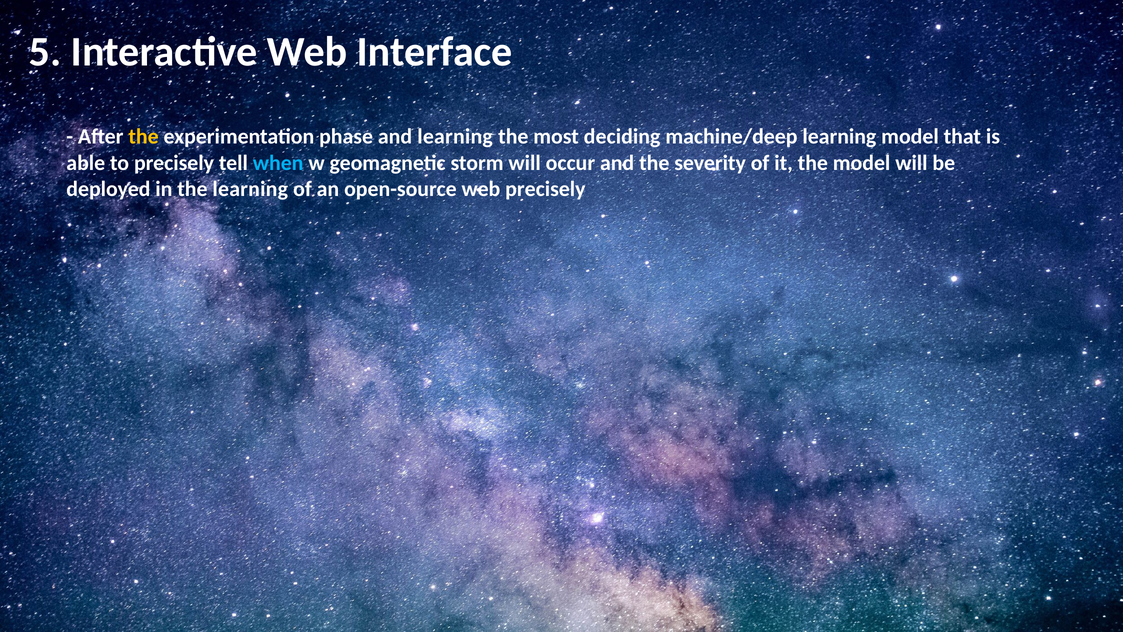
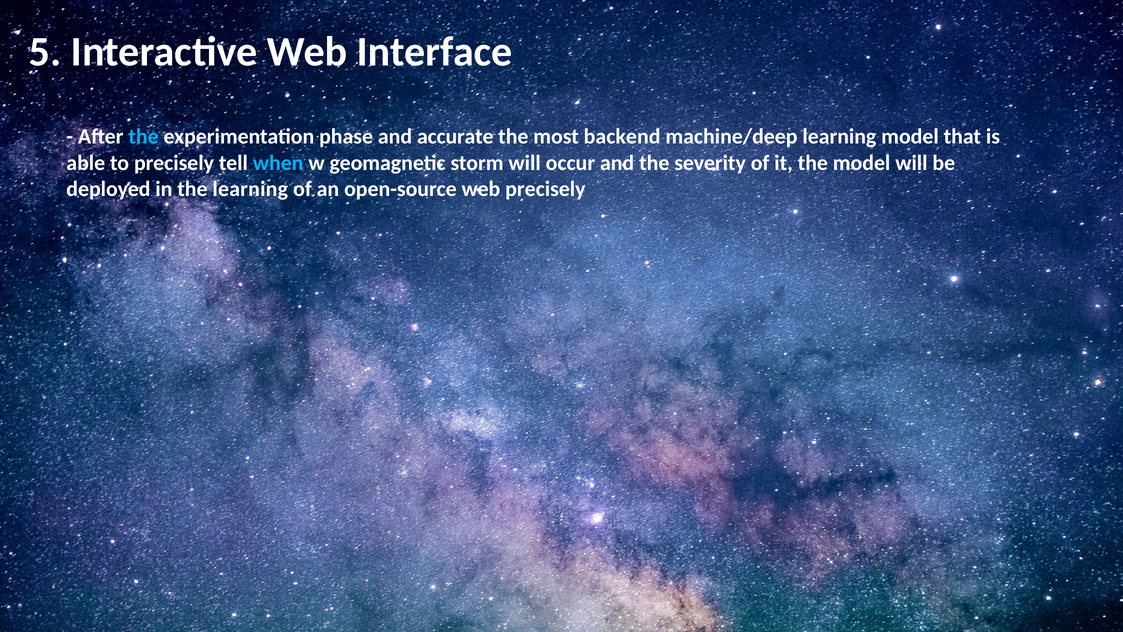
the colour: yellow -> light blue (144, 137)
and learning: learning -> accurate (455, 137)
deciding: deciding -> backend (622, 137)
